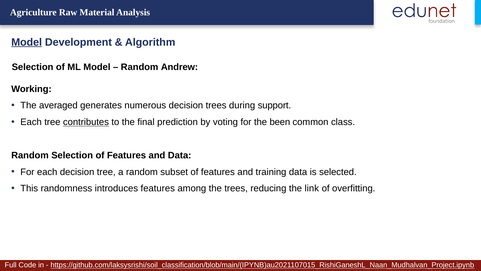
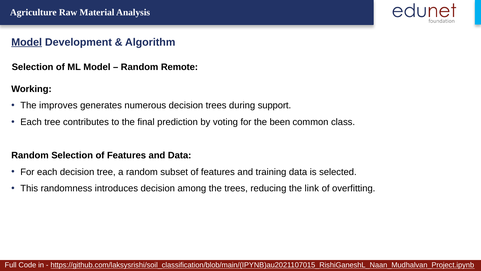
Andrew: Andrew -> Remote (179, 67)
averaged: averaged -> improves (58, 105)
contributes underline: present -> none (86, 122)
introduces features: features -> decision (158, 188)
